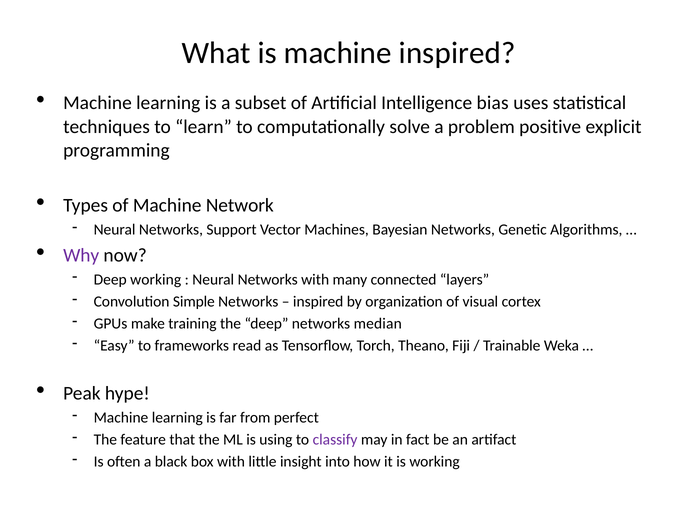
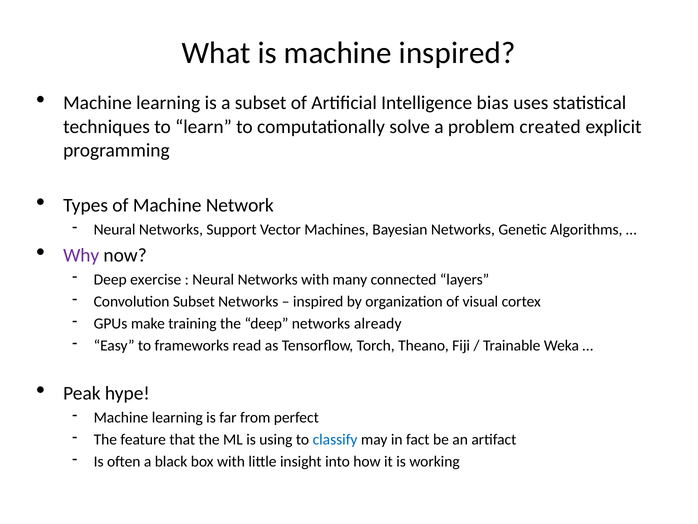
positive: positive -> created (550, 126)
Deep working: working -> exercise (156, 279)
Convolution Simple: Simple -> Subset (194, 301)
median: median -> already (378, 323)
classify colour: purple -> blue (335, 439)
